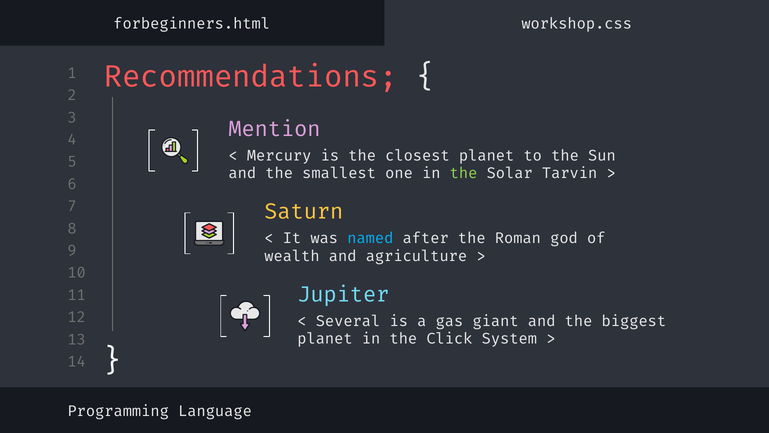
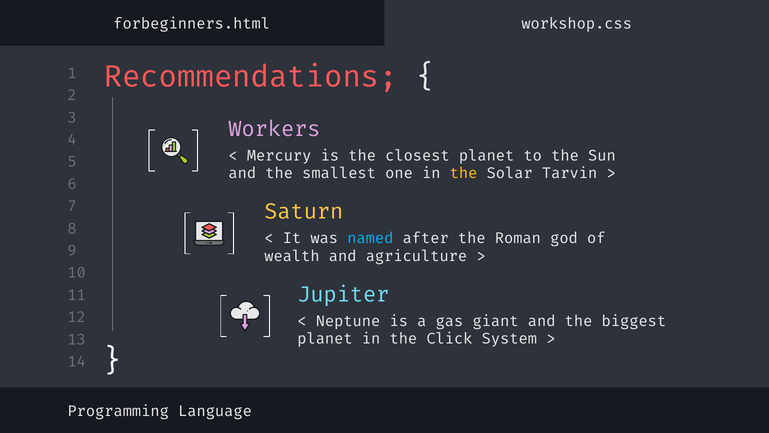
Mention: Mention -> Workers (274, 129)
the colour: light green -> yellow (464, 173)
Several: Several -> Neptune (348, 321)
